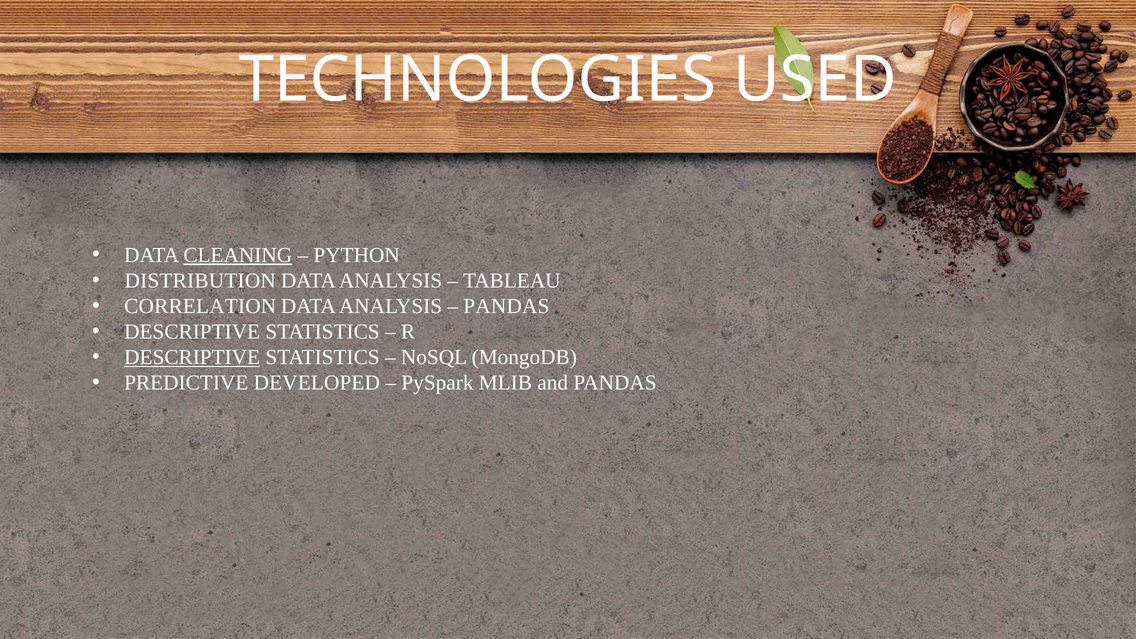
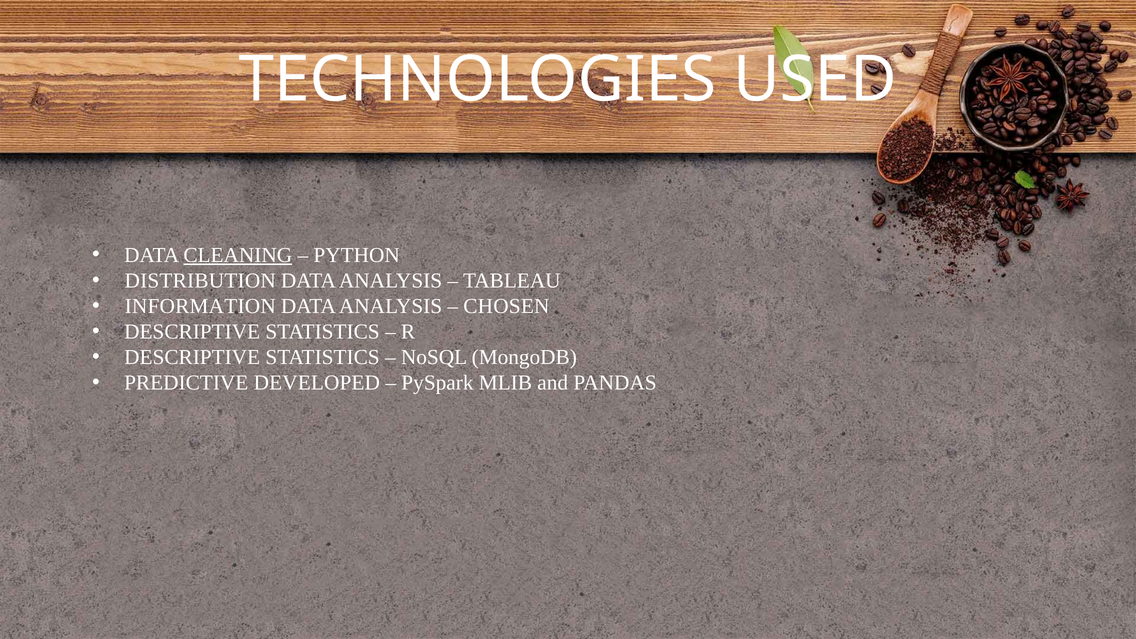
CORRELATION: CORRELATION -> INFORMATION (200, 306)
PANDAS: PANDAS -> CHOSEN (506, 306)
DESCRIPTIVE underline: present -> none (192, 357)
